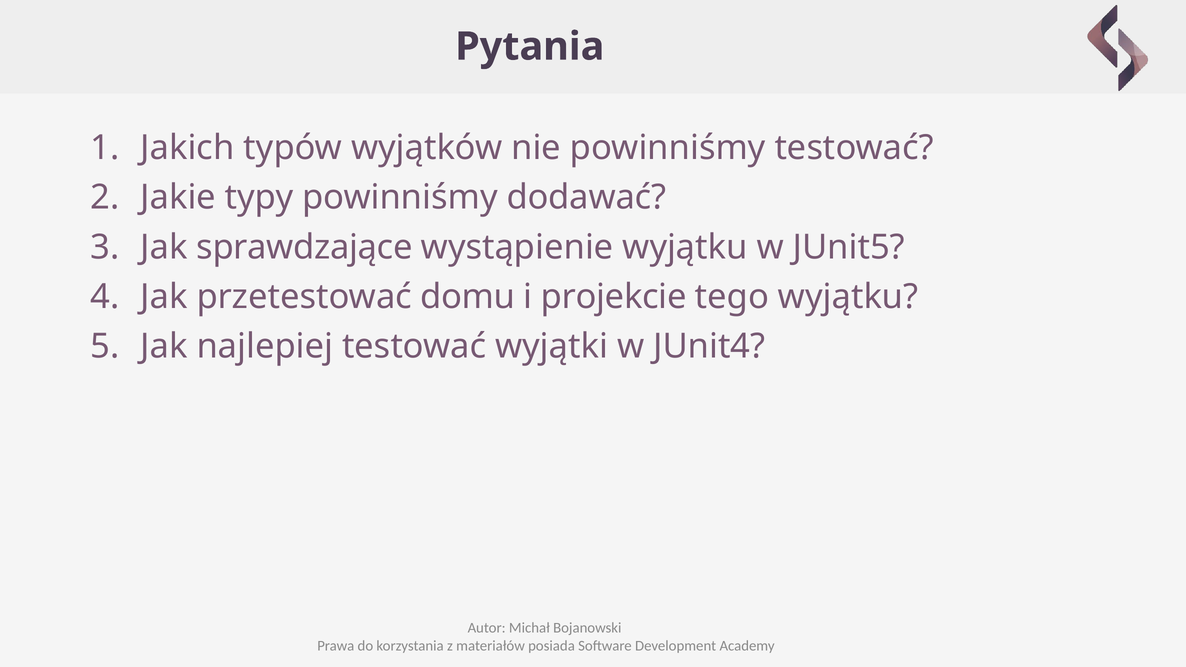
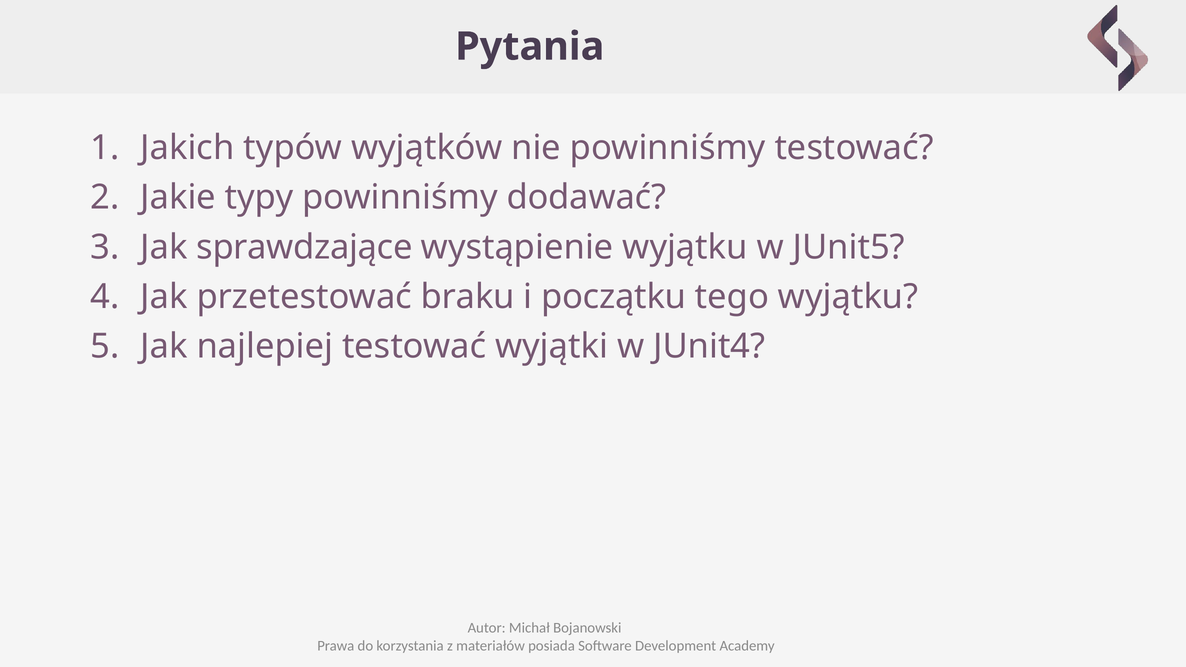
domu: domu -> braku (468, 297)
projekcie: projekcie -> początku (614, 297)
